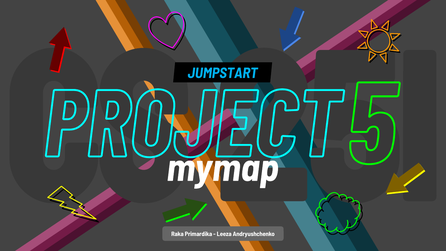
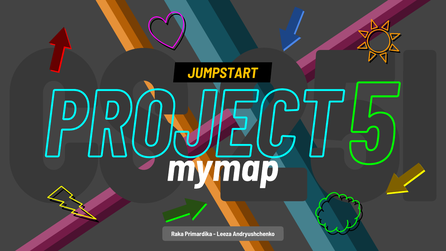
JUMPSTART colour: light blue -> yellow (223, 73)
